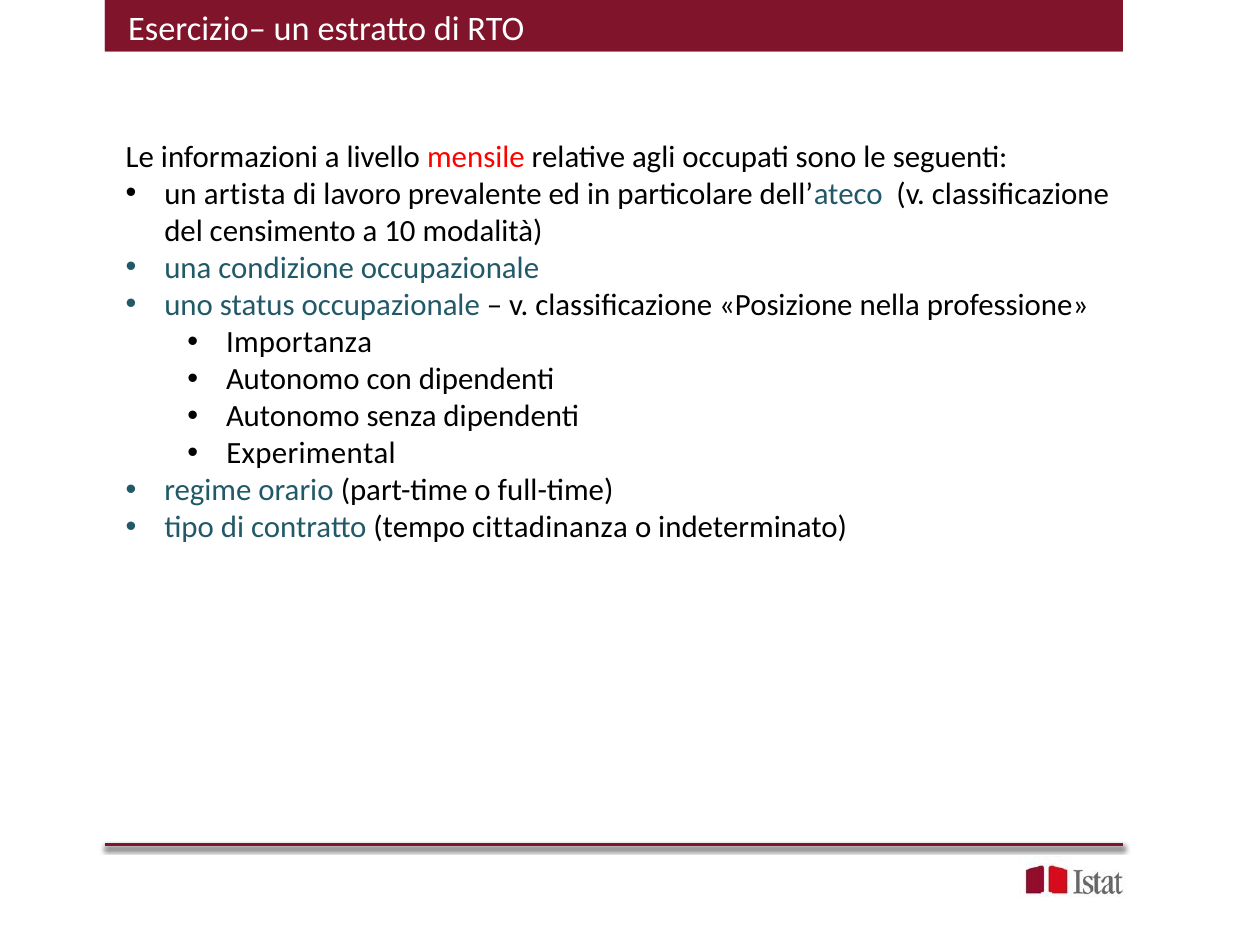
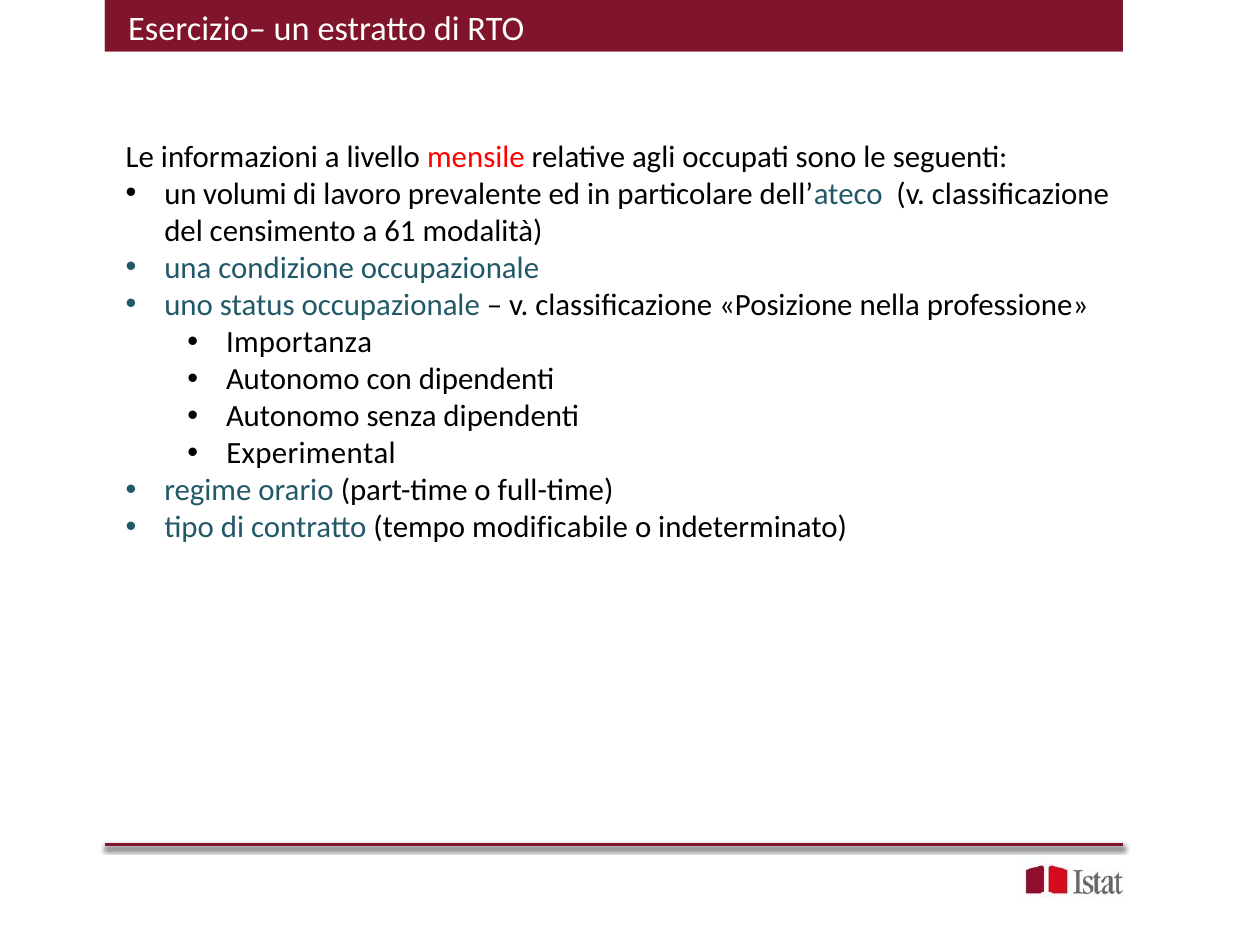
artista: artista -> volumi (245, 194)
10: 10 -> 61 (400, 231)
cittadinanza: cittadinanza -> modificabile (550, 527)
